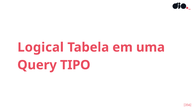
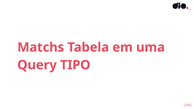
Logical: Logical -> Matchs (41, 47)
